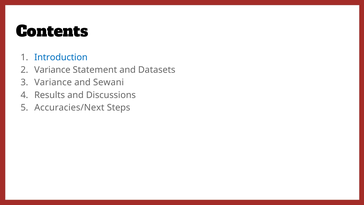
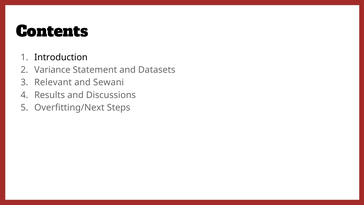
Introduction colour: blue -> black (61, 57)
Variance: Variance -> Relevant (53, 82)
Accuracies/Next: Accuracies/Next -> Overfitting/Next (69, 107)
